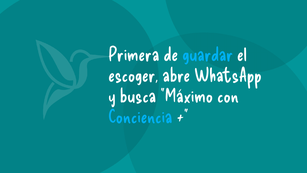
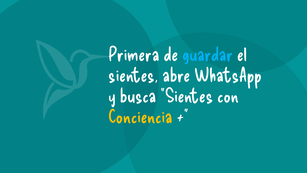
escoger: escoger -> sientes (133, 75)
busca Máximo: Máximo -> Sientes (187, 96)
Conciencia colour: light blue -> yellow (141, 117)
